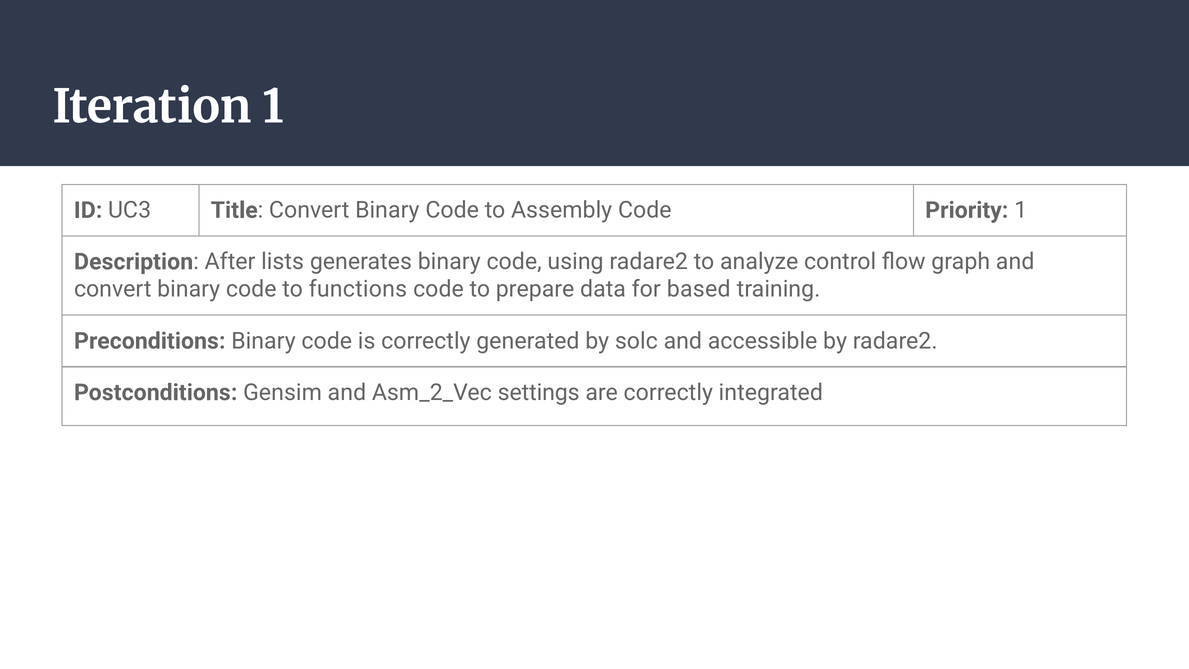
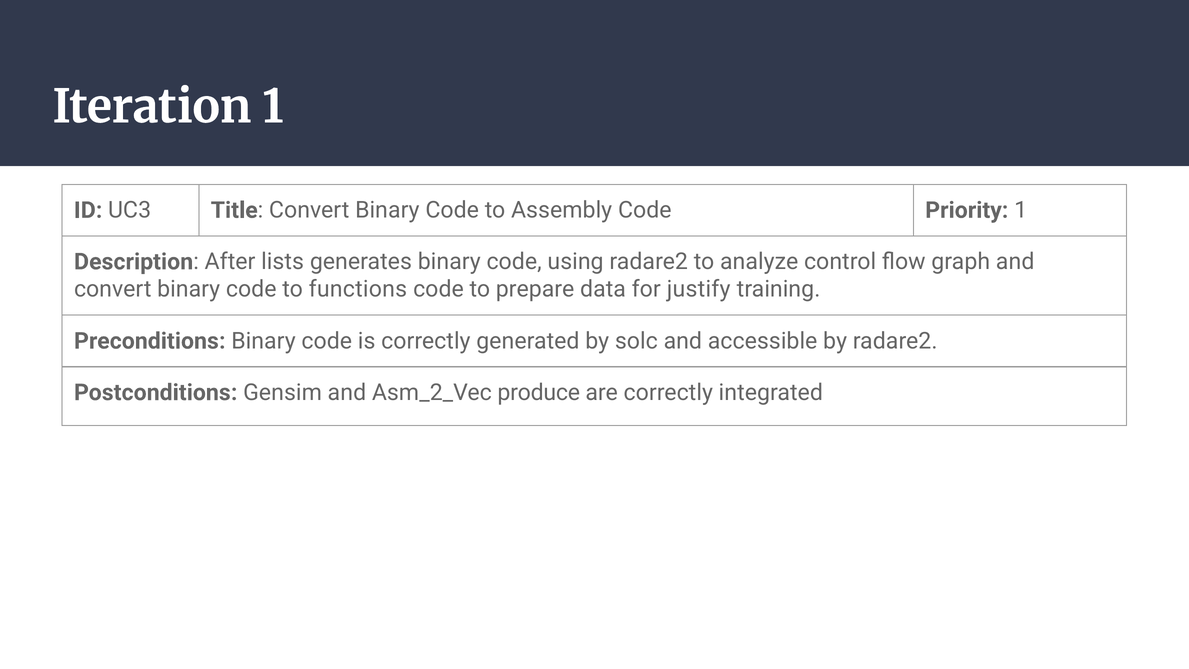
based: based -> justify (699, 289)
settings: settings -> produce (539, 392)
